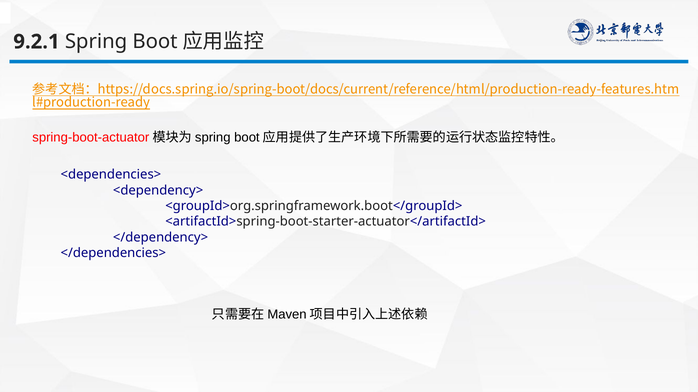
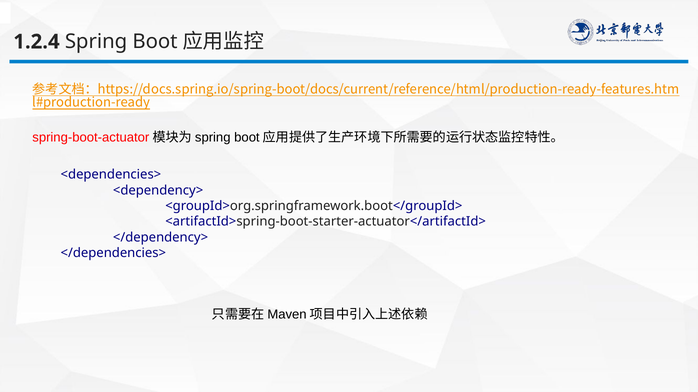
9.2.1: 9.2.1 -> 1.2.4 (36, 42)
